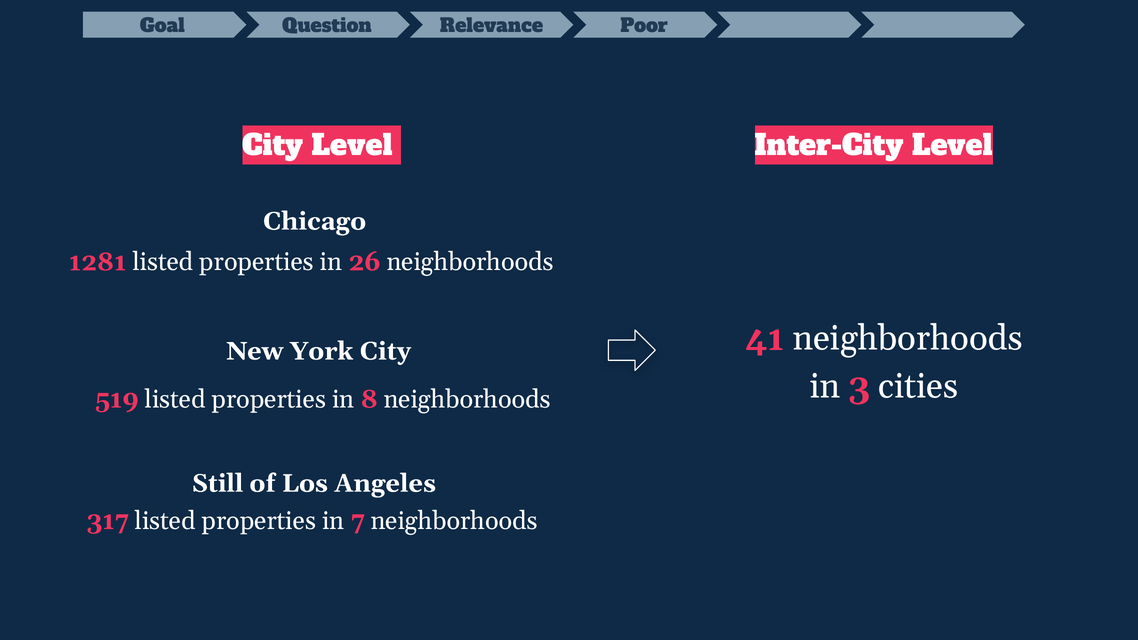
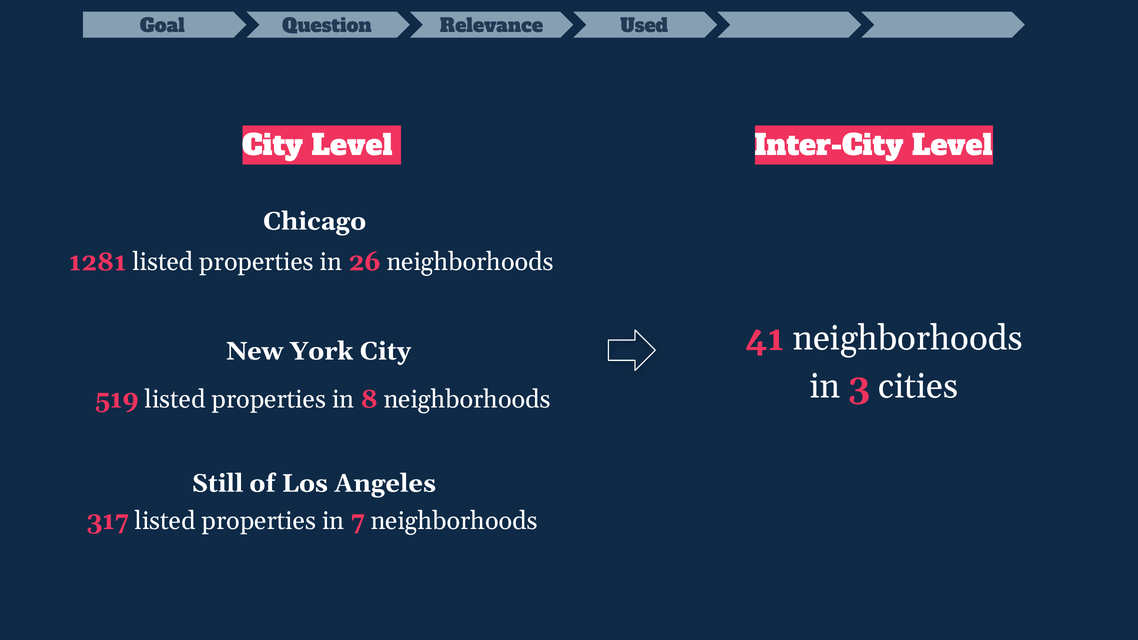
Poor: Poor -> Used (644, 26)
